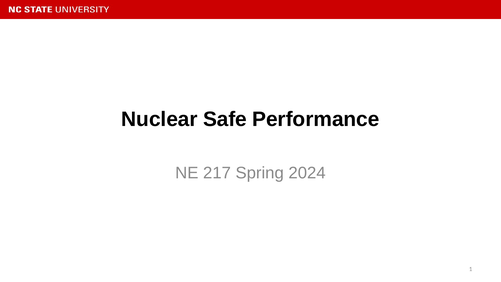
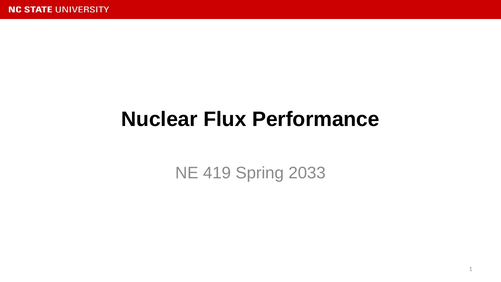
Safe: Safe -> Flux (225, 119)
217: 217 -> 419 (217, 173)
2024: 2024 -> 2033 (307, 173)
